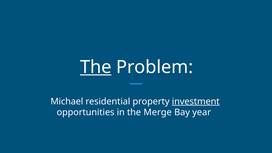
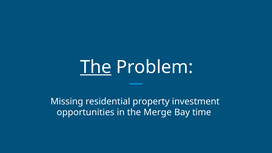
Michael: Michael -> Missing (67, 101)
investment underline: present -> none (196, 101)
year: year -> time (202, 112)
